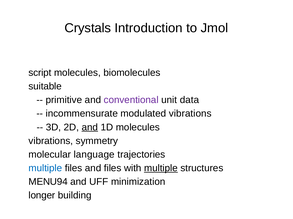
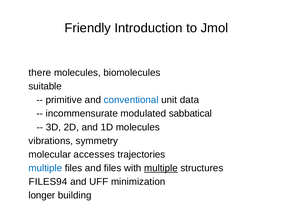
Crystals: Crystals -> Friendly (88, 28)
script: script -> there (40, 73)
conventional colour: purple -> blue (131, 100)
modulated vibrations: vibrations -> sabbatical (190, 114)
and underline: present -> none (90, 128)
language: language -> accesses (94, 155)
MENU94: MENU94 -> FILES94 (48, 182)
